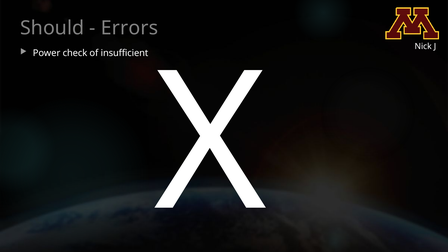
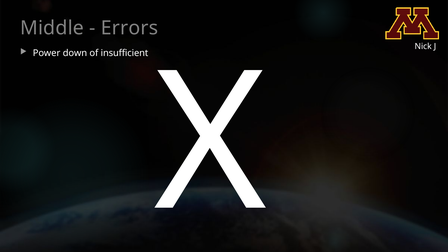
Should: Should -> Middle (52, 28)
check: check -> down (75, 53)
